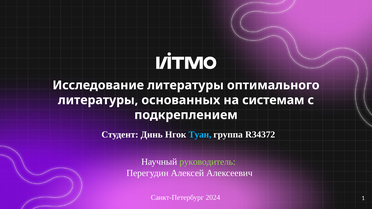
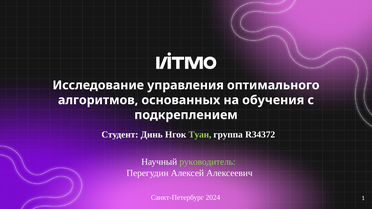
Исследование литературы: литературы -> управления (185, 85)
литературы: литературы -> алгоритмов (98, 100)
системам: системам -> обучения (273, 100)
Туан colour: light blue -> light green (200, 135)
